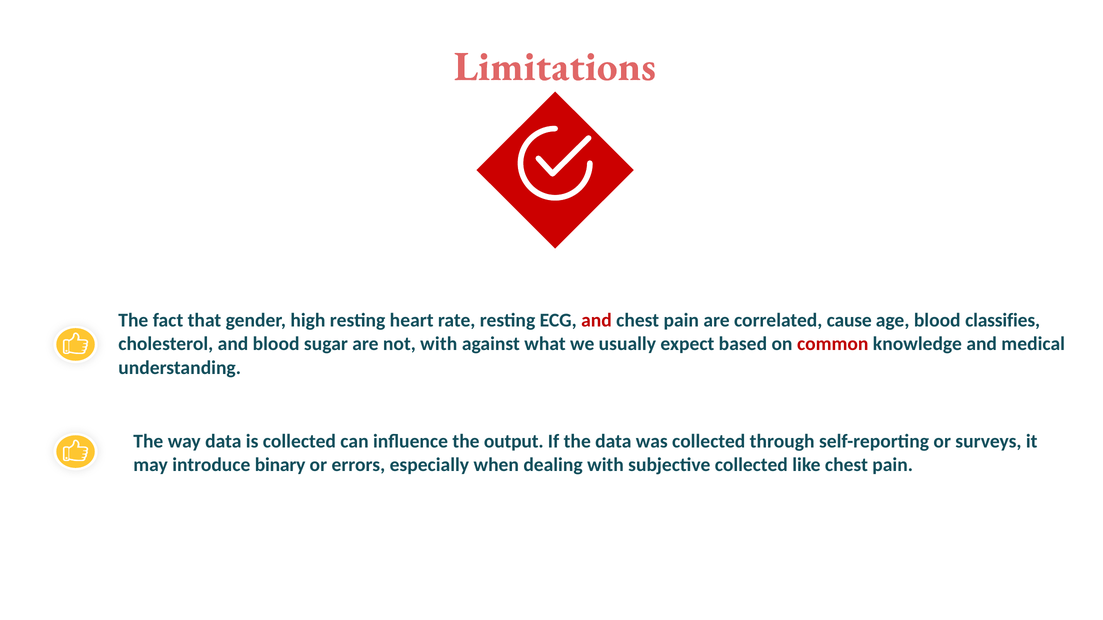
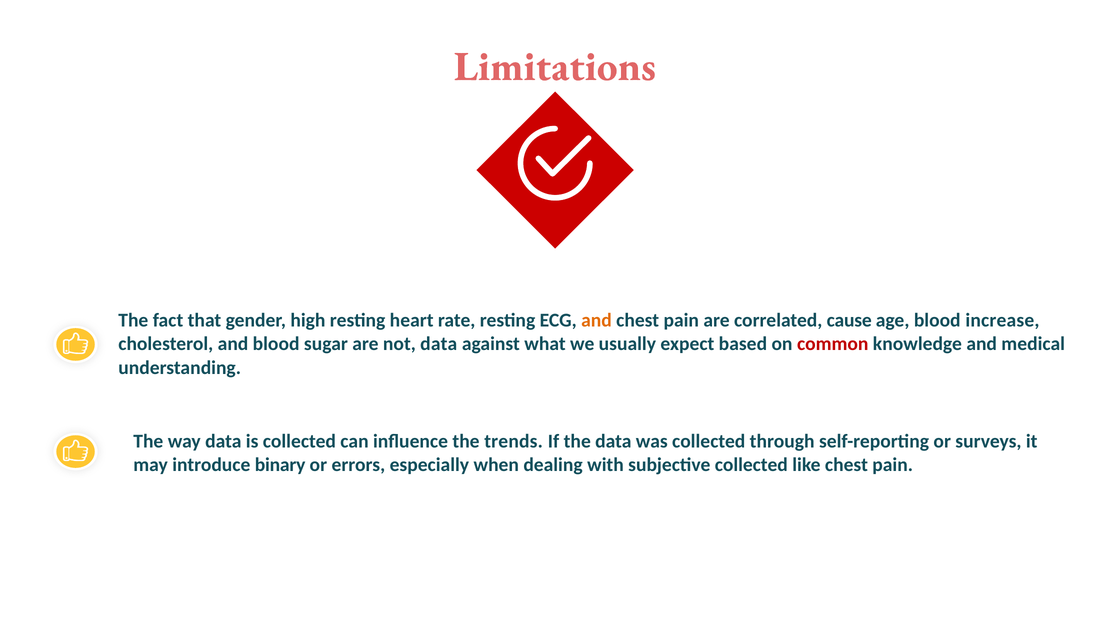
and colour: red -> orange (597, 321)
classifies: classifies -> increase (1002, 321)
not with: with -> data (439, 344)
output: output -> trends (514, 442)
